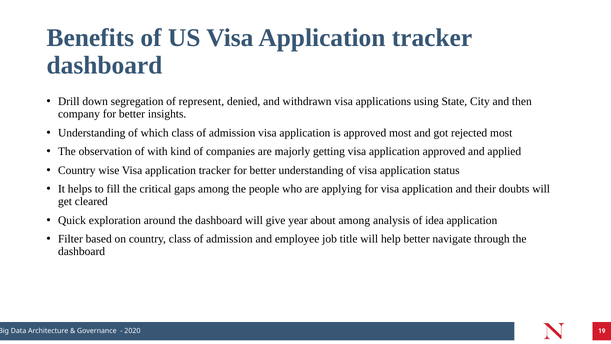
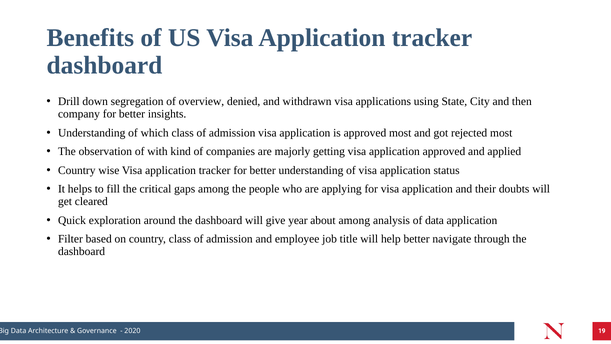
represent: represent -> overview (201, 102)
of idea: idea -> data (435, 220)
